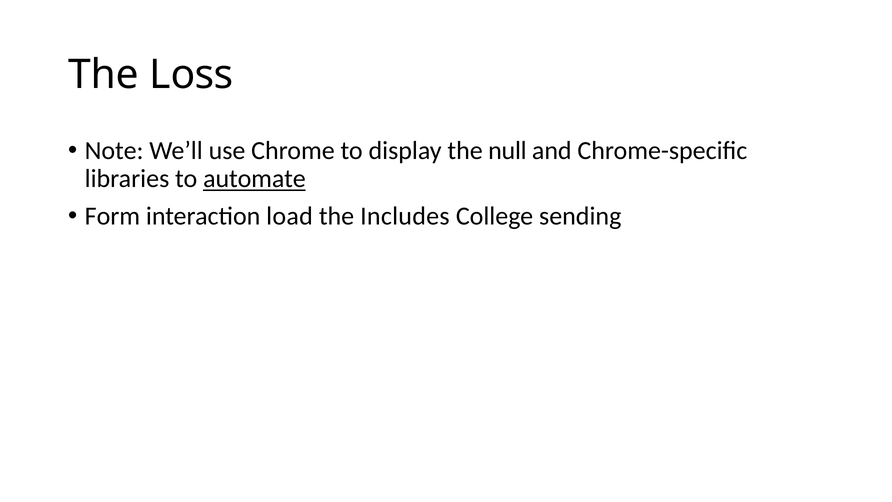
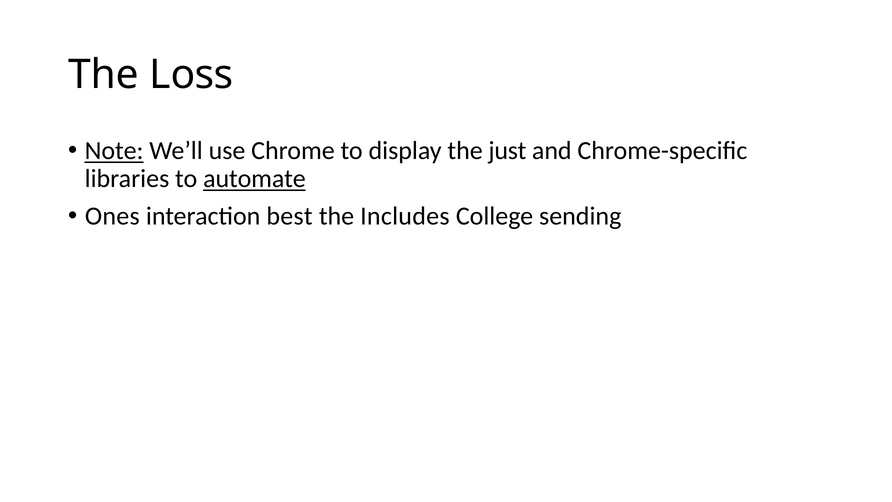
Note underline: none -> present (114, 151)
null: null -> just (507, 151)
Form: Form -> Ones (112, 216)
load: load -> best (290, 216)
